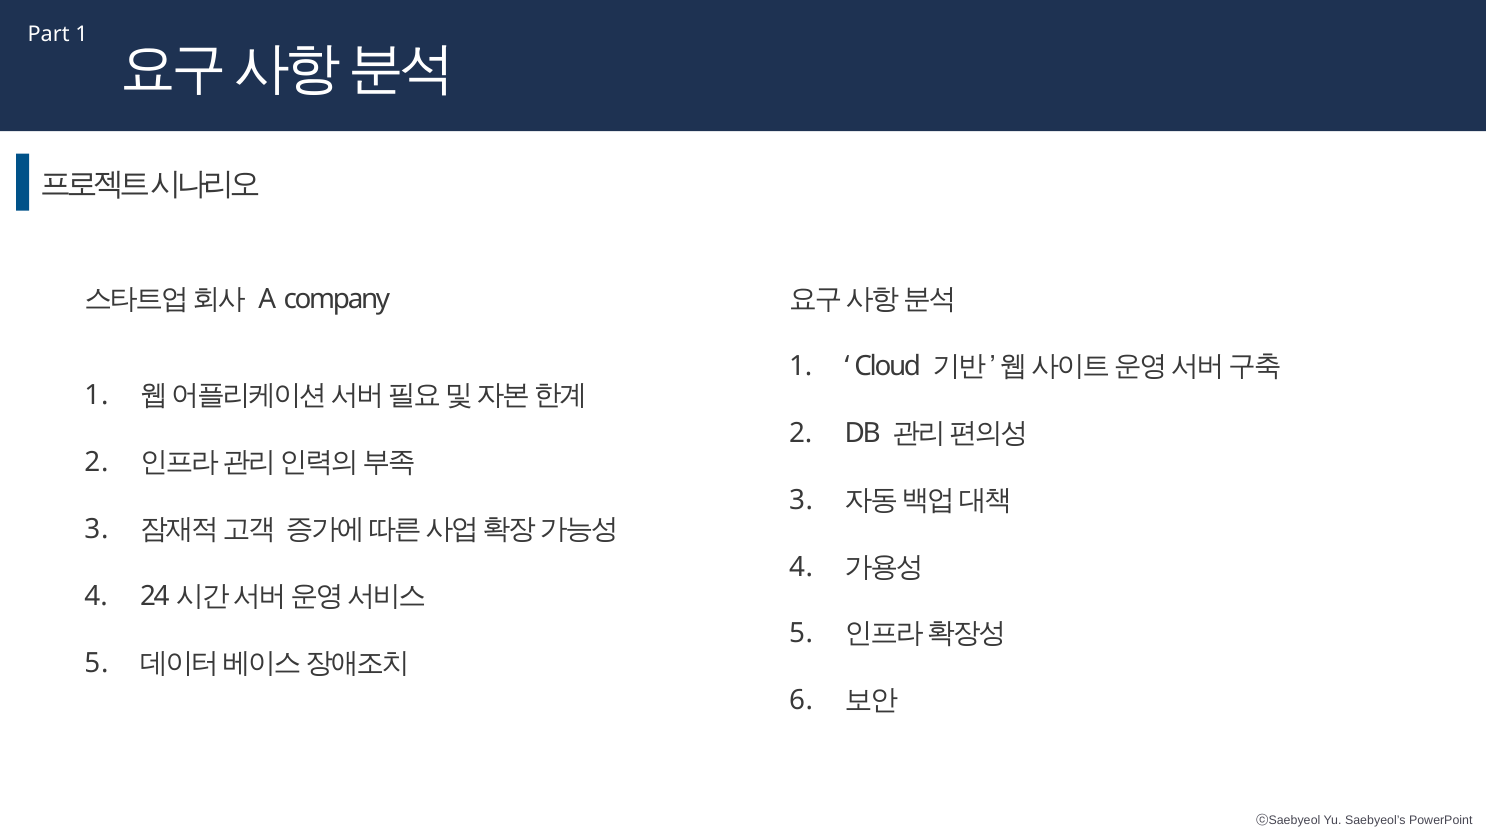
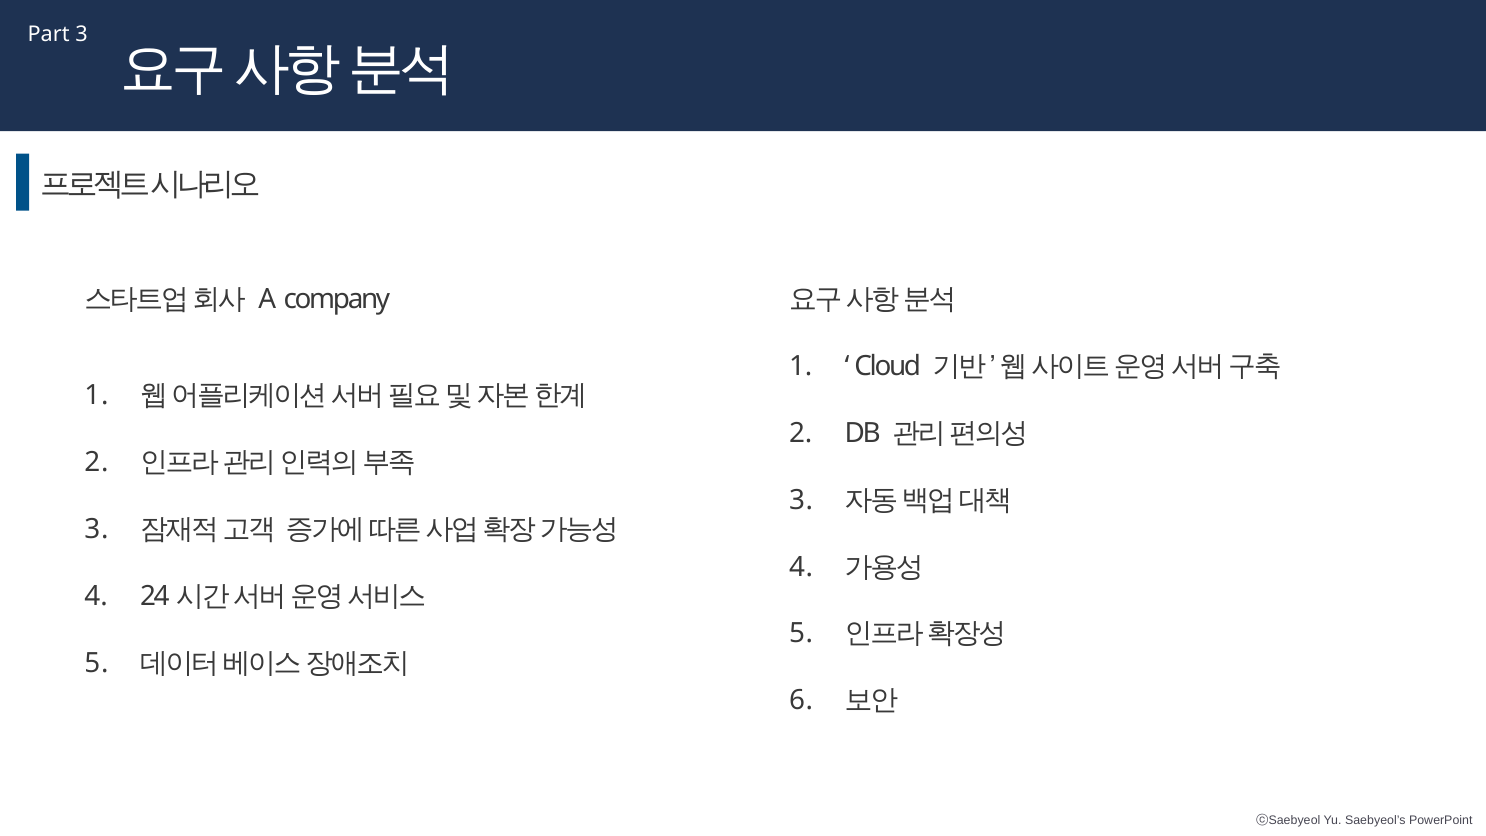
Part 1: 1 -> 3 (82, 34)
